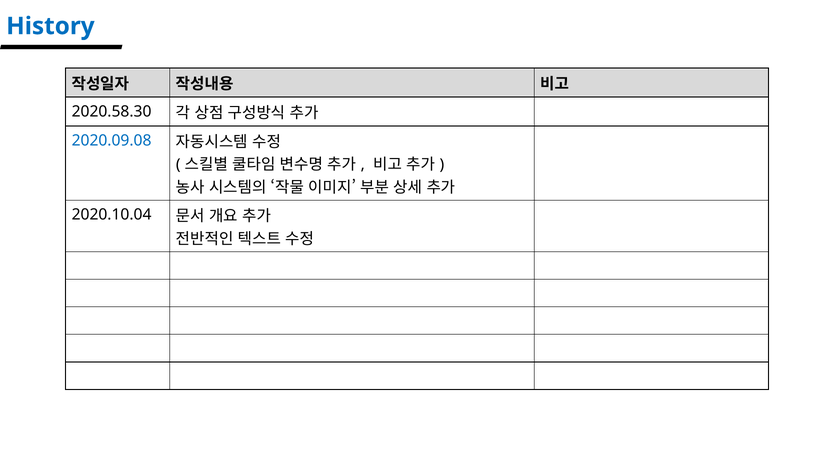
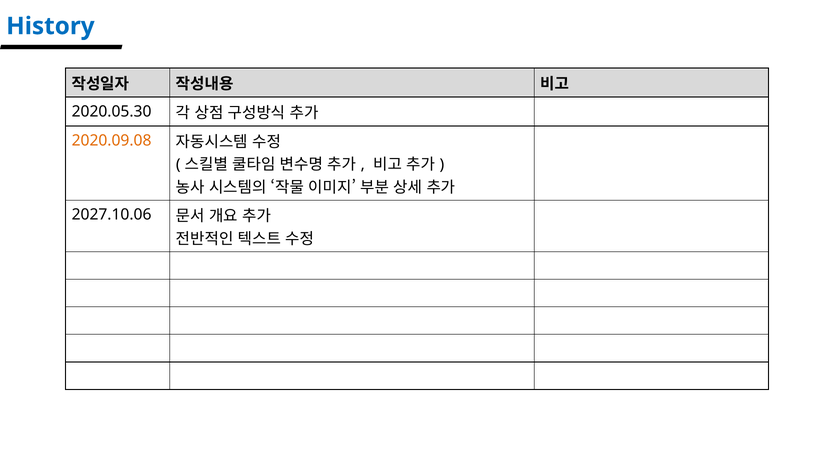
2020.58.30: 2020.58.30 -> 2020.05.30 (112, 112)
2020.09.08 colour: blue -> orange (112, 141)
2020.10.04: 2020.10.04 -> 2027.10.06 (112, 215)
